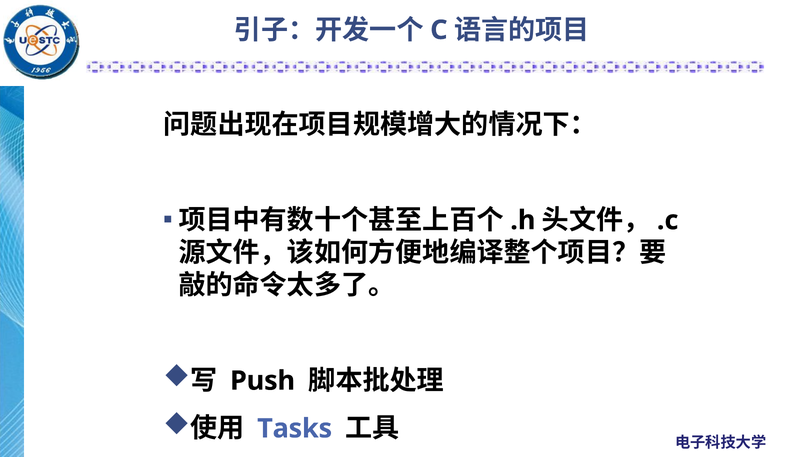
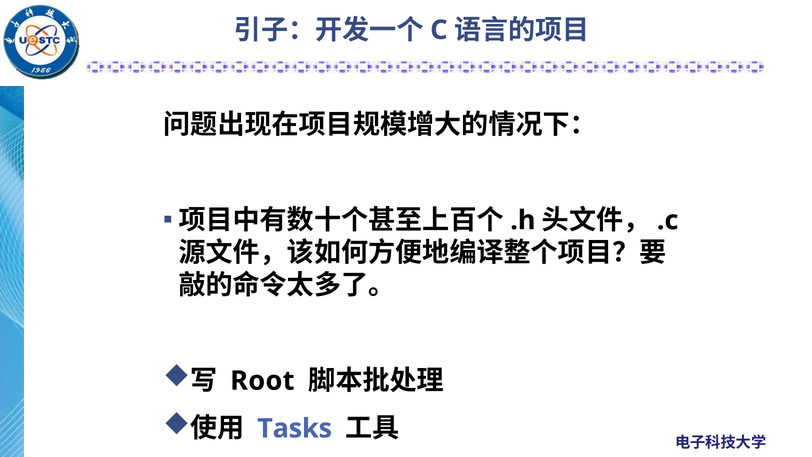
Push: Push -> Root (262, 381)
